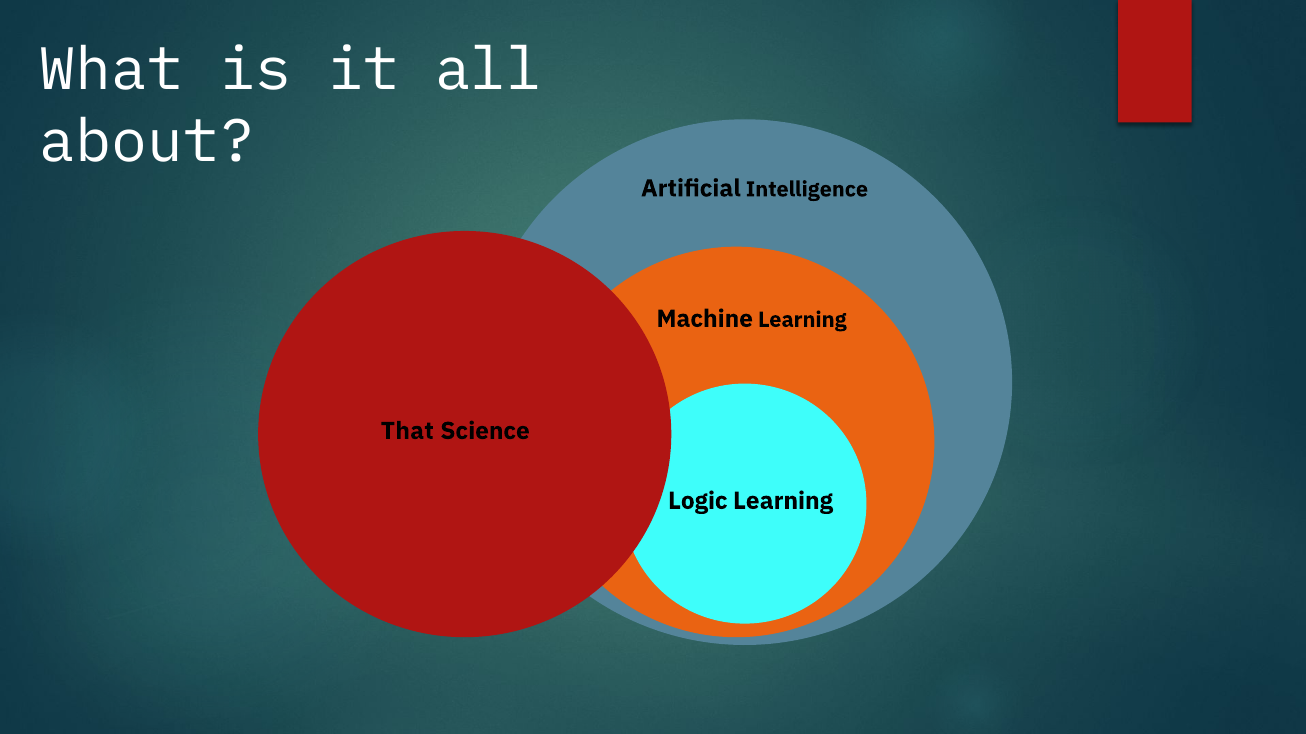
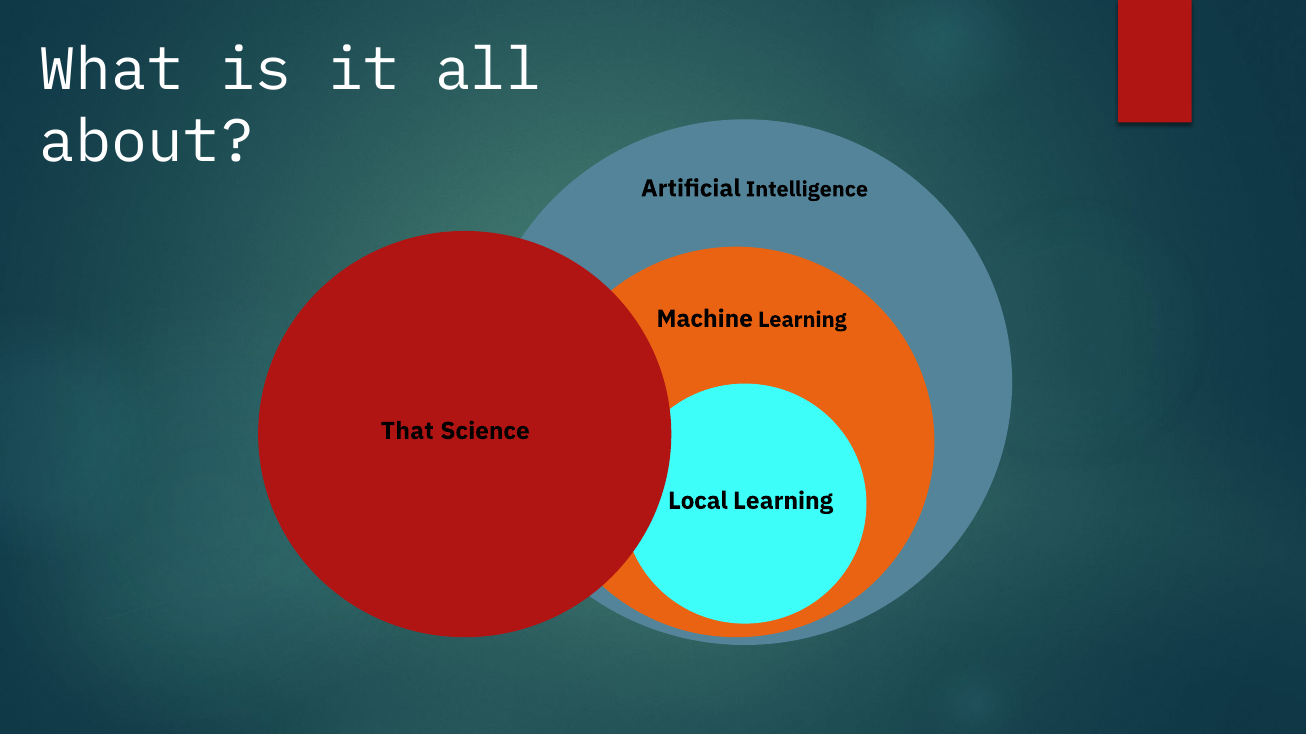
Logic: Logic -> Local (698, 501)
